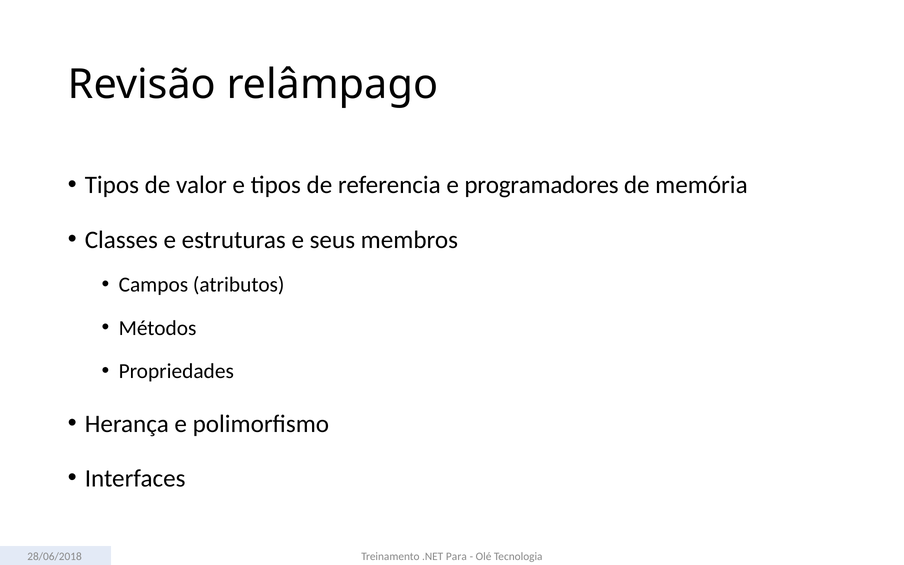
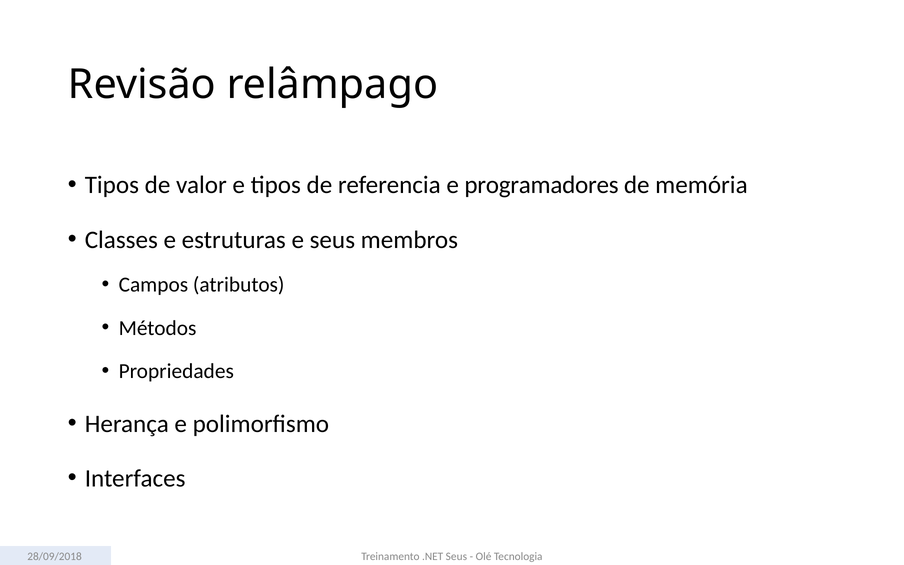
28/06/2018: 28/06/2018 -> 28/09/2018 (55, 557)
.NET Para: Para -> Seus (456, 557)
